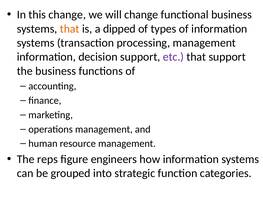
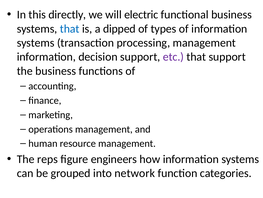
this change: change -> directly (67, 15)
will change: change -> electric (141, 15)
that colour: orange -> blue (70, 29)
strategic: strategic -> network (135, 173)
